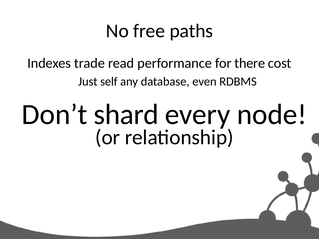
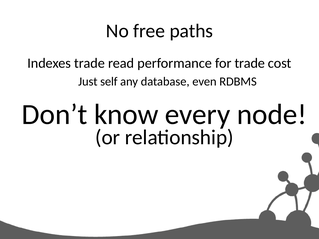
for there: there -> trade (250, 63)
shard: shard -> know (126, 115)
